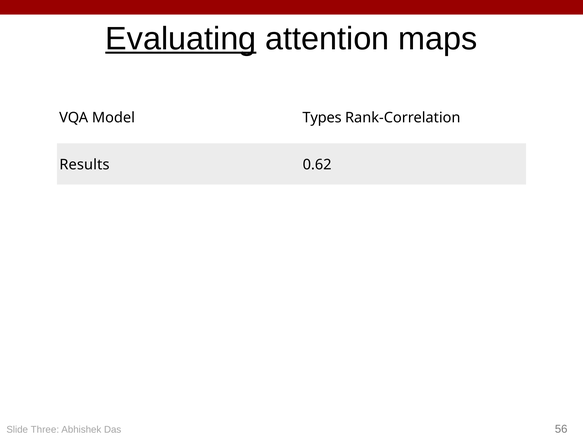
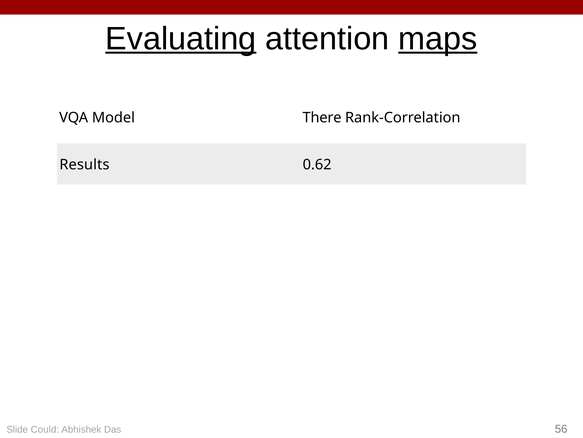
maps underline: none -> present (438, 39)
Types: Types -> There (322, 117)
Three: Three -> Could (45, 429)
